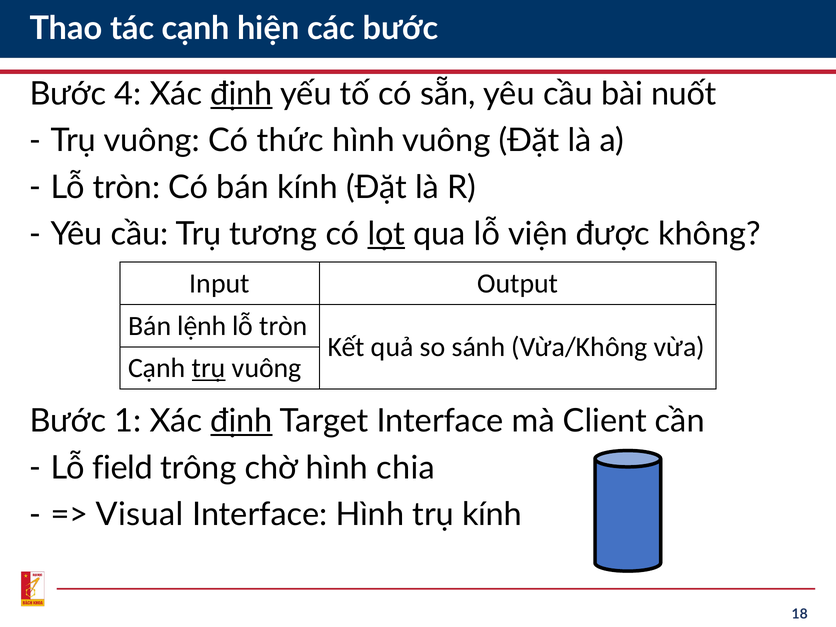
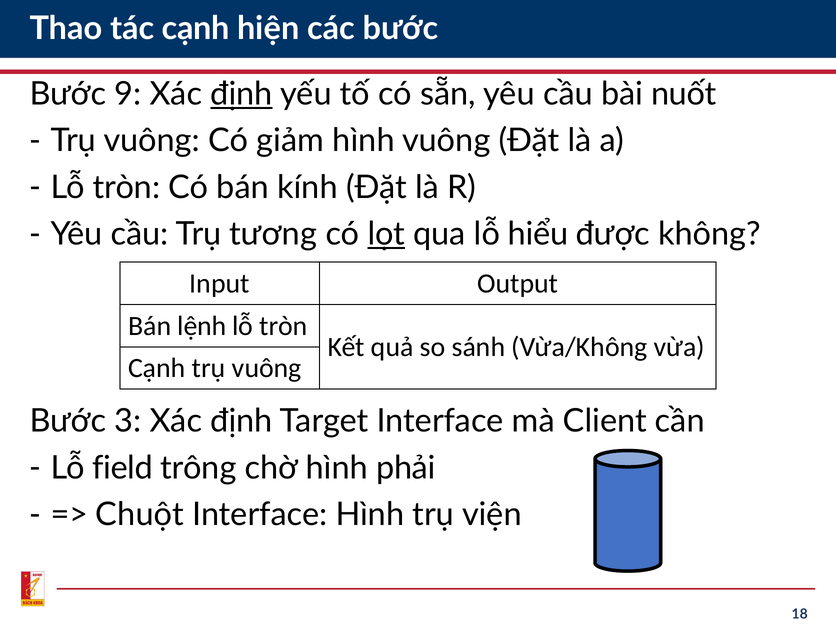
4: 4 -> 9 (128, 94)
thức: thức -> giảm (290, 141)
viện: viện -> hiểu (538, 234)
trụ underline: present -> none (209, 368)
1: 1 -> 3 (128, 421)
định underline: present -> none (241, 421)
chia: chia -> phải (406, 468)
Visual: Visual -> Chuột (140, 515)
trụ kính: kính -> viện (492, 515)
